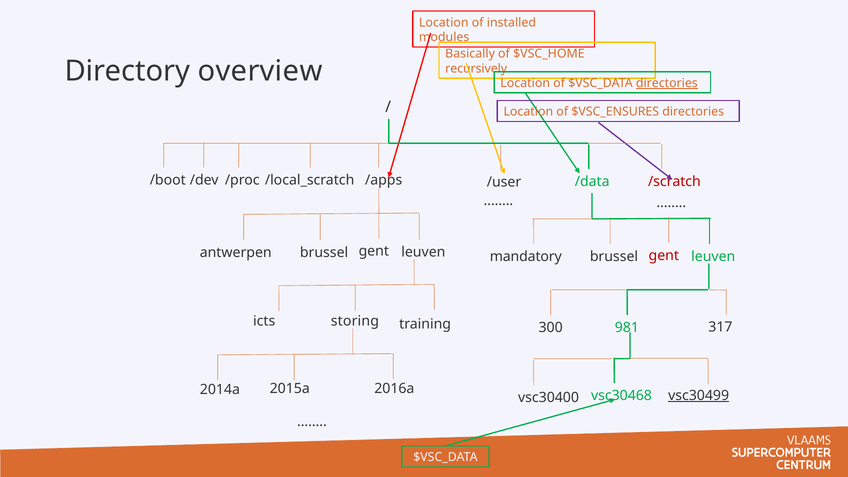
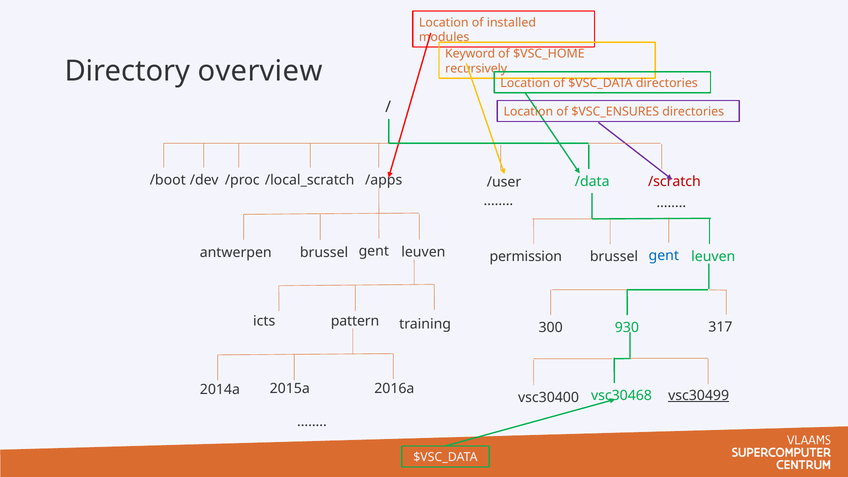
Basically: Basically -> Keyword (470, 54)
directories underline: present -> none (667, 83)
gent colour: red -> blue (664, 255)
mandatory: mandatory -> permission (526, 257)
storing: storing -> pattern (355, 321)
981: 981 -> 930 (627, 328)
